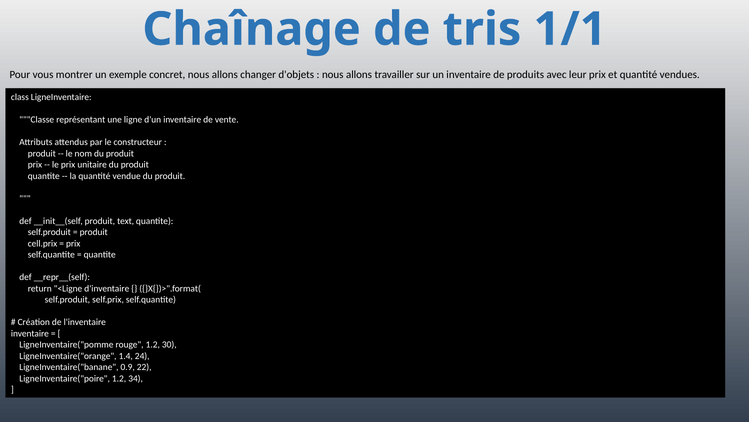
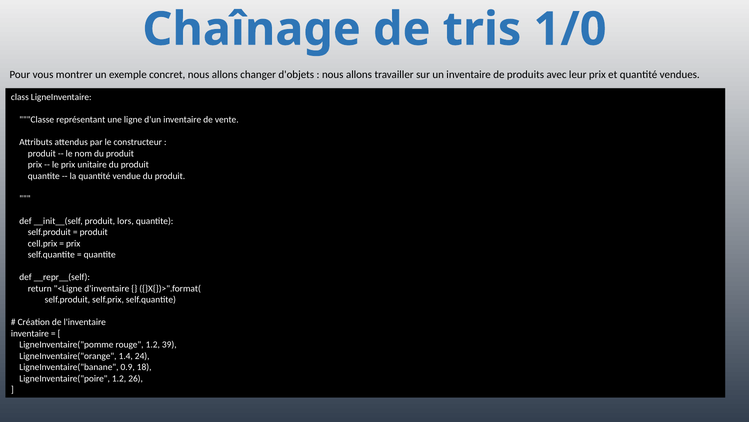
1/1: 1/1 -> 1/0 (570, 29)
text: text -> lors (125, 221)
30: 30 -> 39 (169, 344)
22: 22 -> 18 (144, 367)
34: 34 -> 26 (136, 378)
